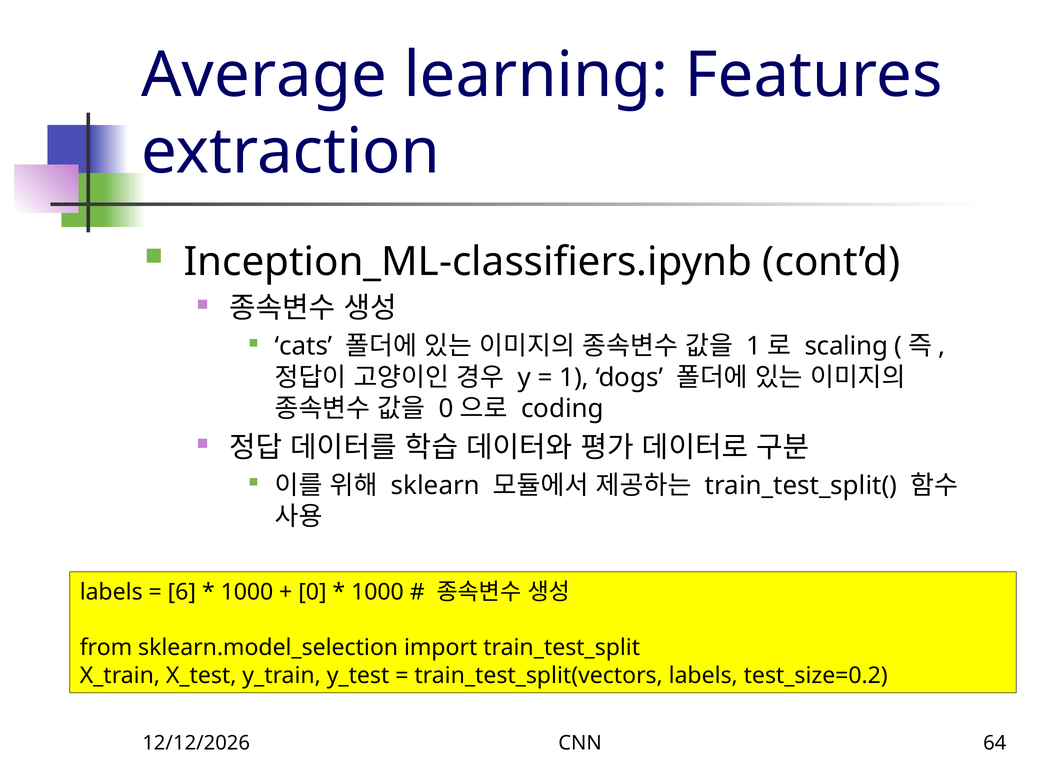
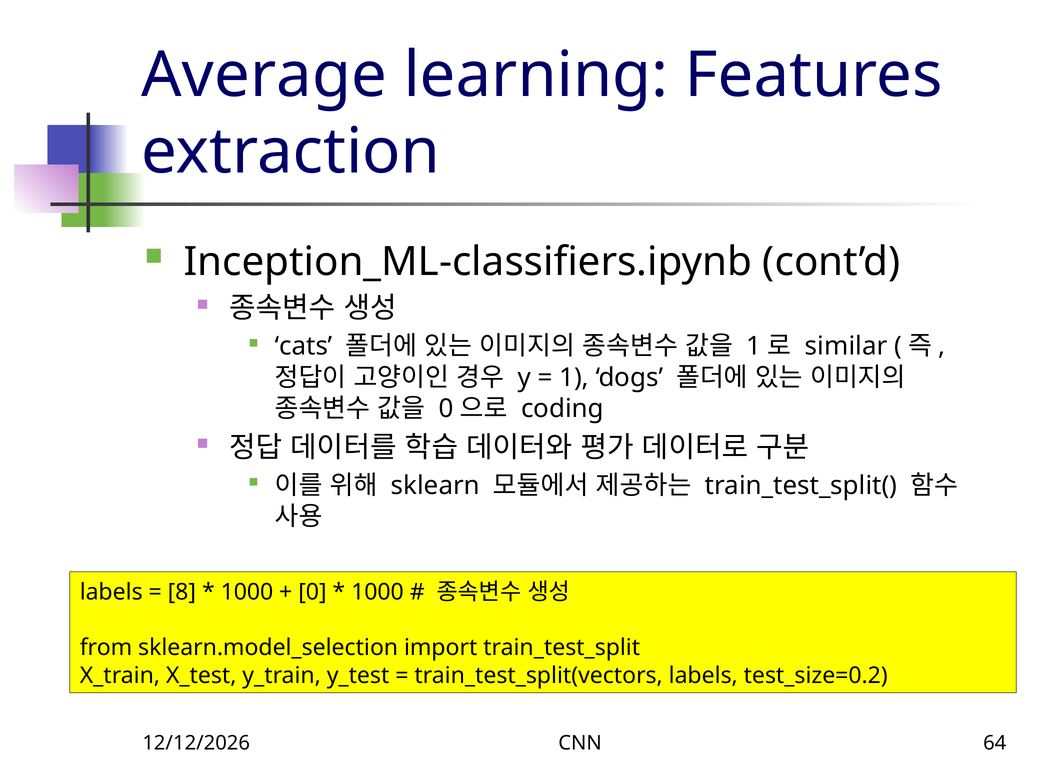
scaling: scaling -> similar (846, 346)
6: 6 -> 8 (182, 592)
